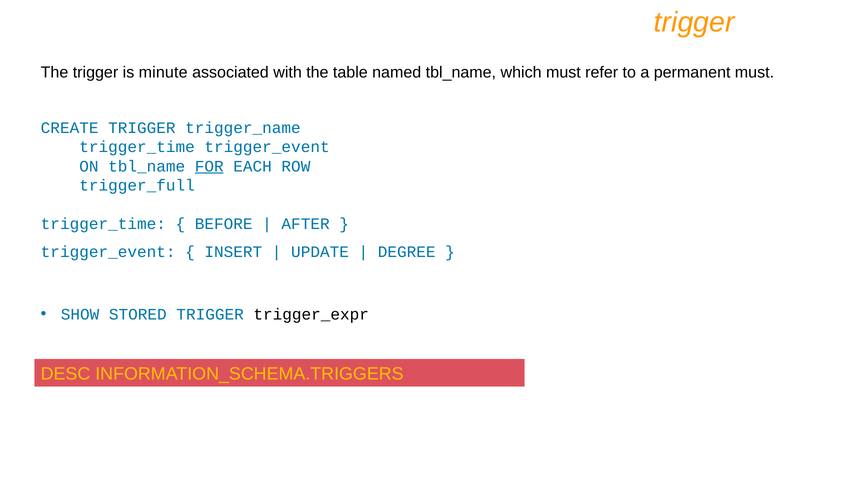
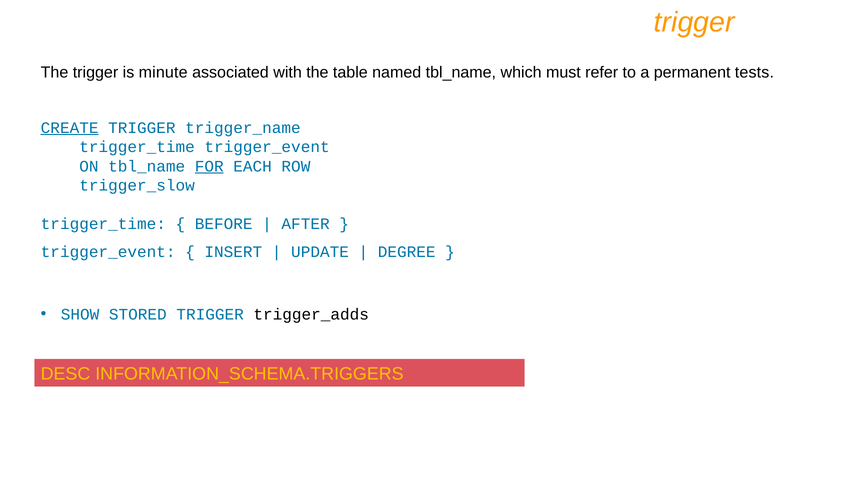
permanent must: must -> tests (754, 73)
CREATE underline: none -> present (70, 128)
trigger_full: trigger_full -> trigger_slow (137, 186)
trigger_expr: trigger_expr -> trigger_adds (311, 315)
